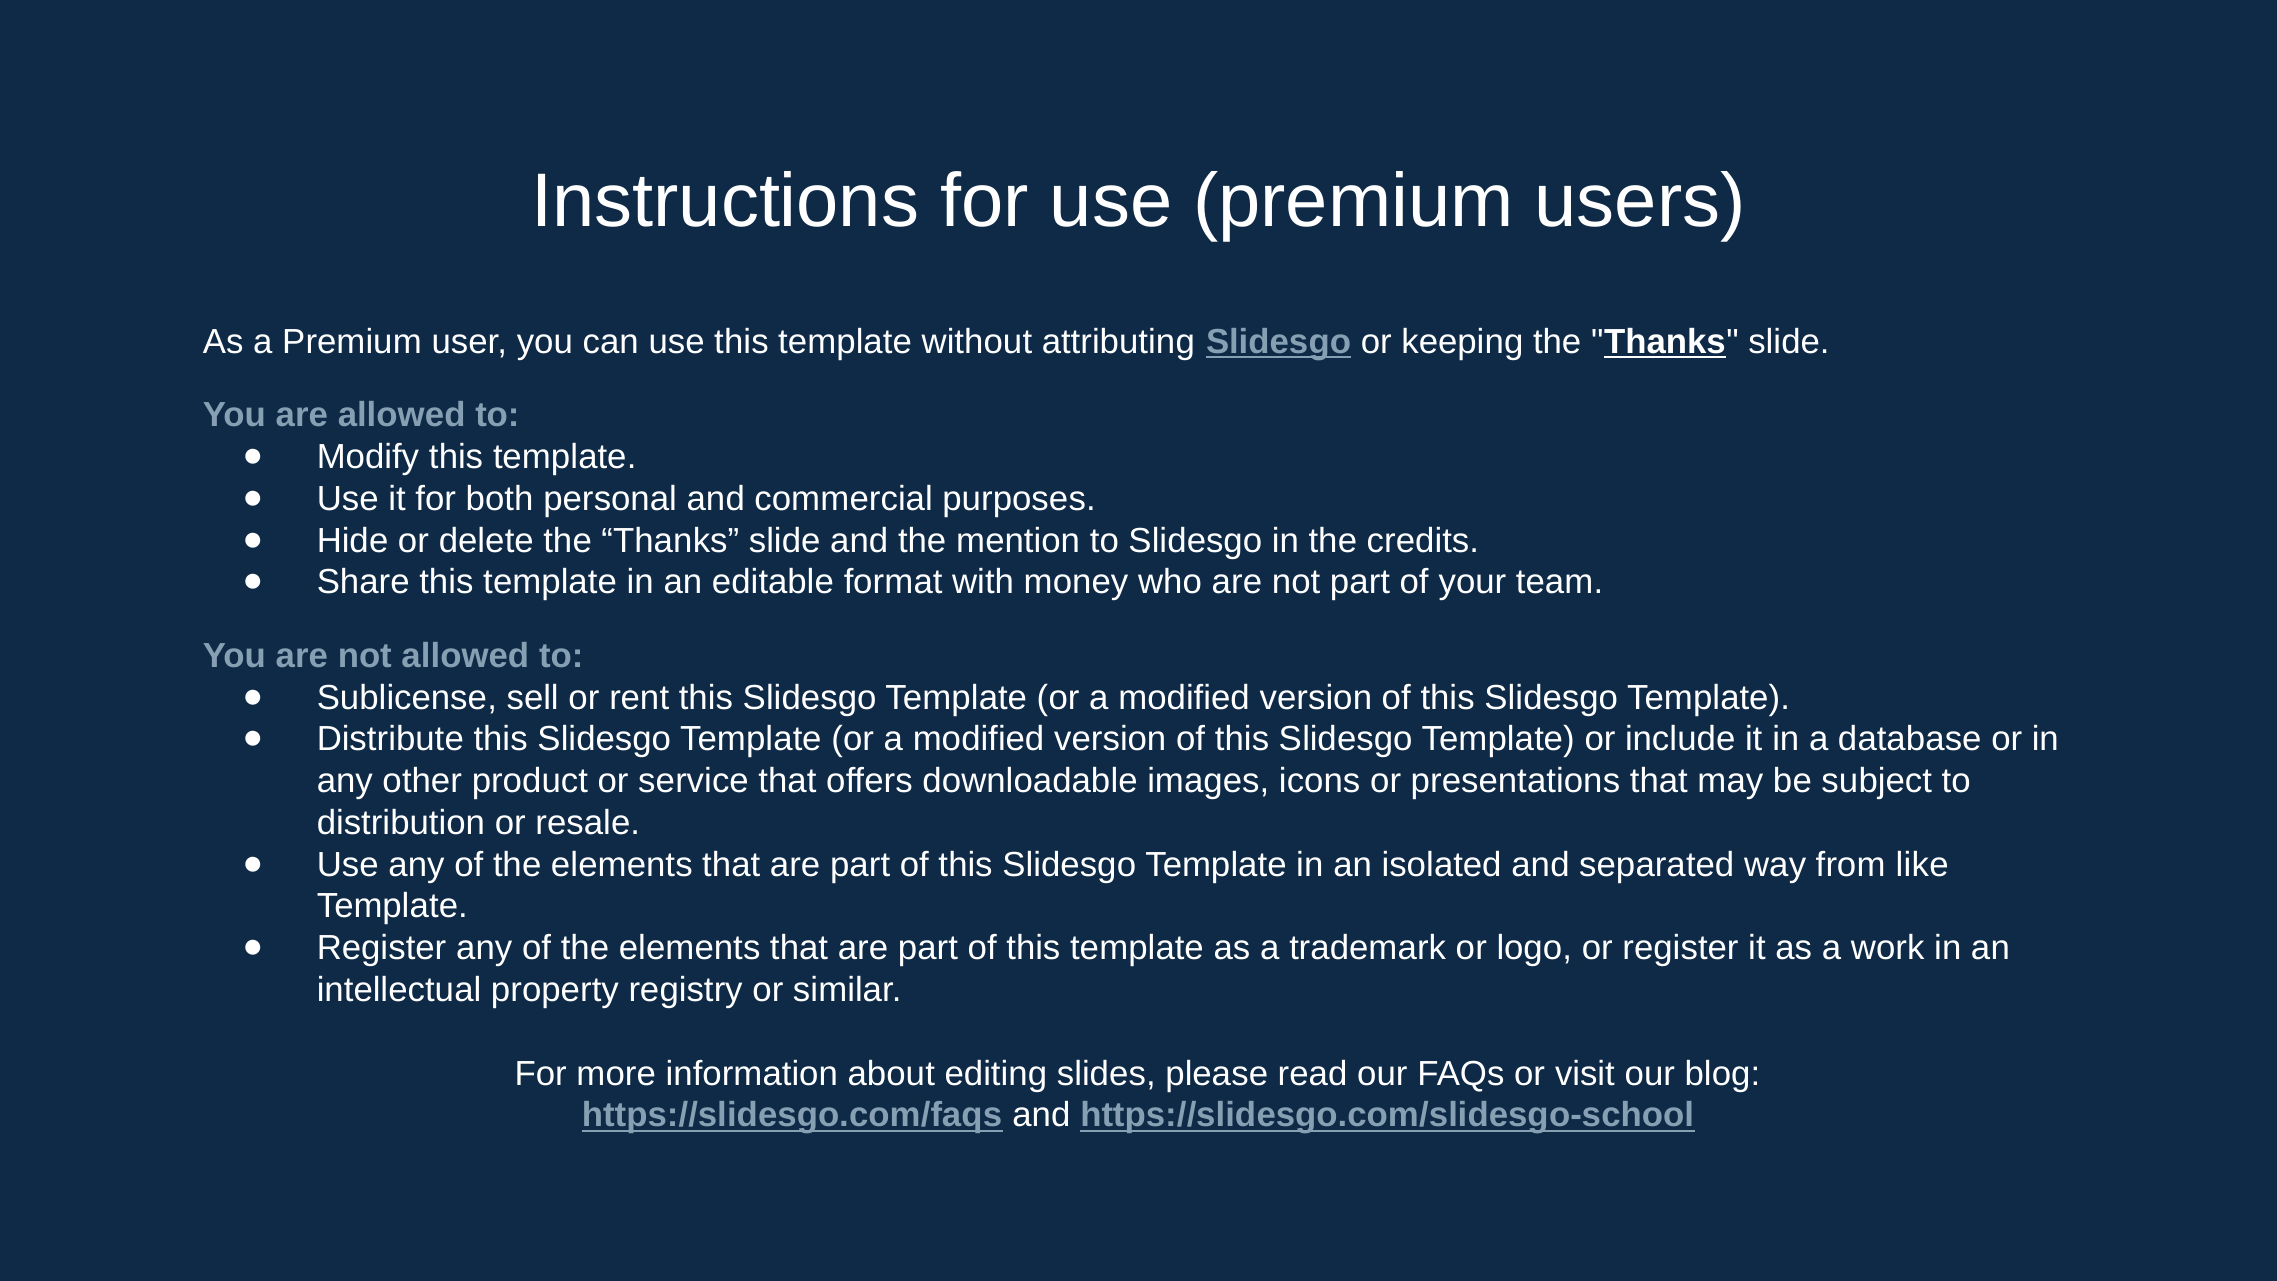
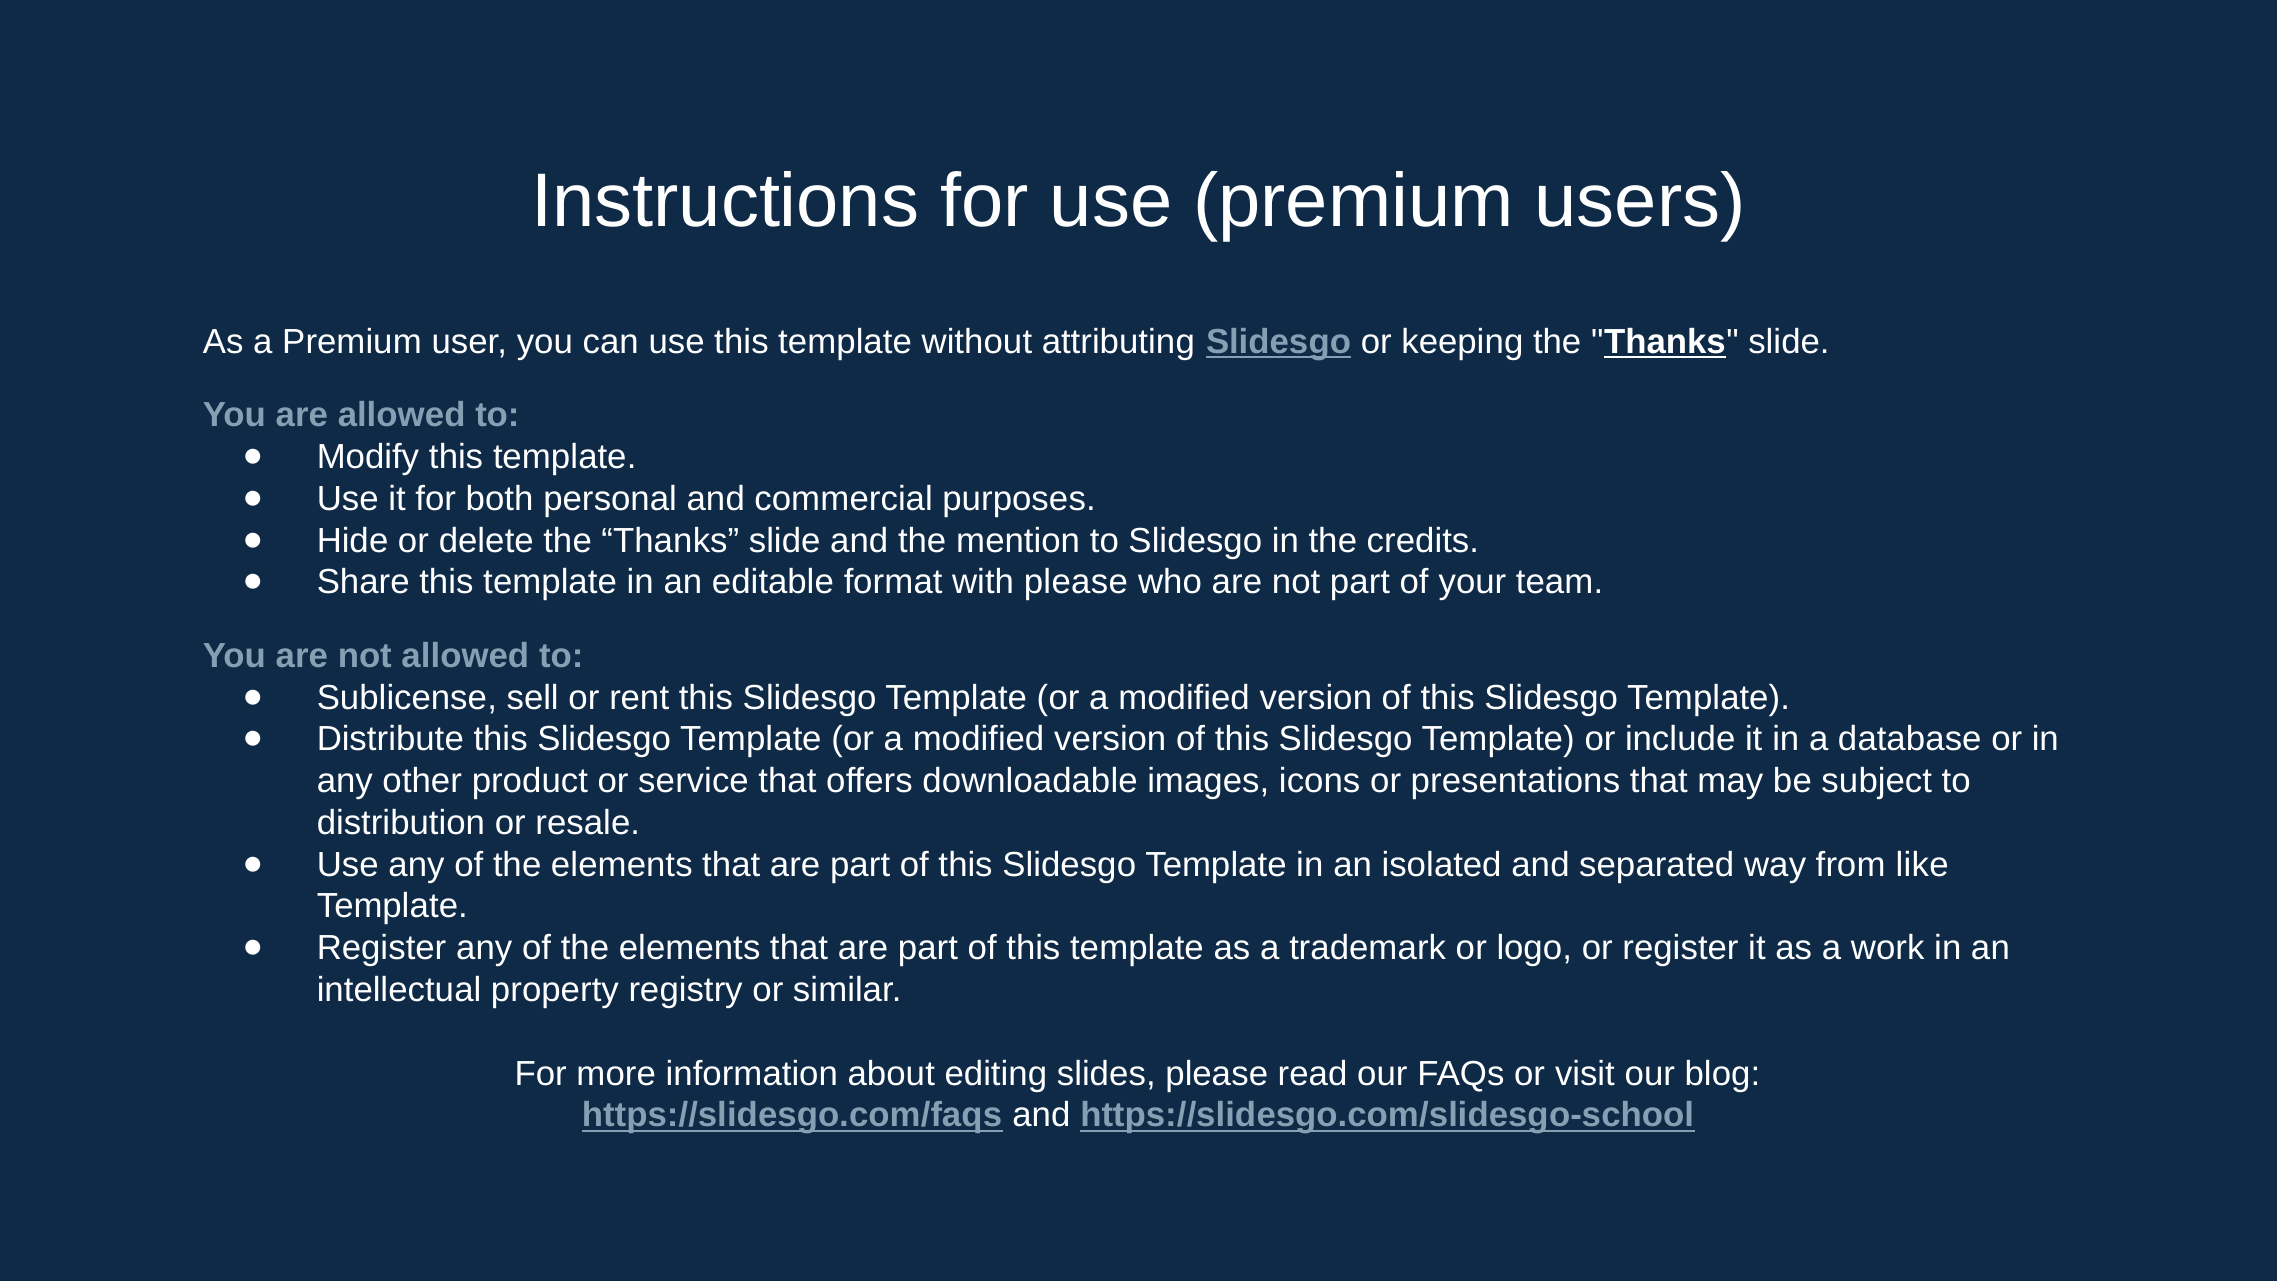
with money: money -> please (1076, 582)
